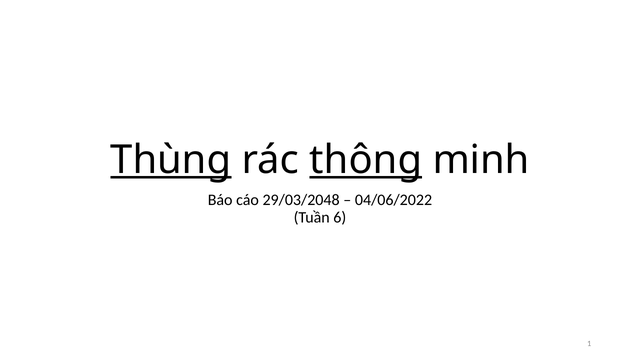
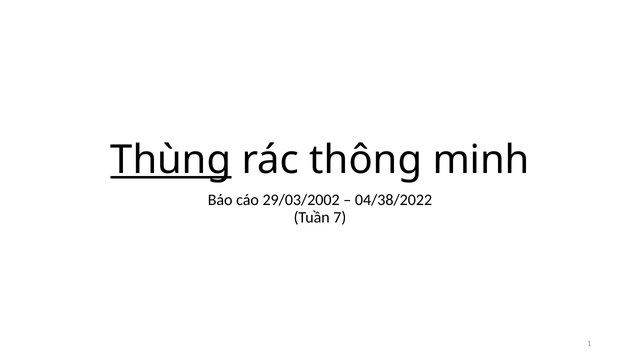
thông underline: present -> none (366, 160)
29/03/2048: 29/03/2048 -> 29/03/2002 (301, 200)
04/06/2022: 04/06/2022 -> 04/38/2022 (394, 200)
6: 6 -> 7 (340, 217)
